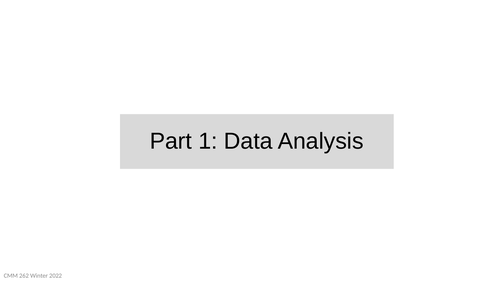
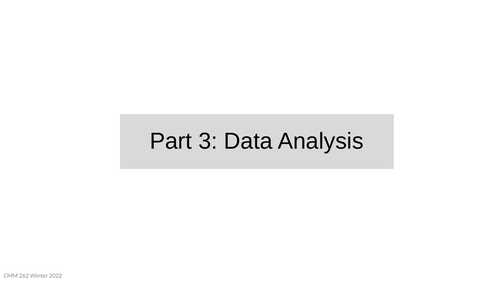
1: 1 -> 3 (208, 141)
